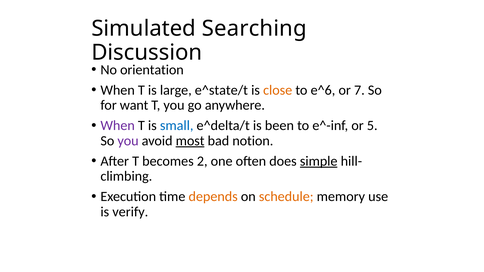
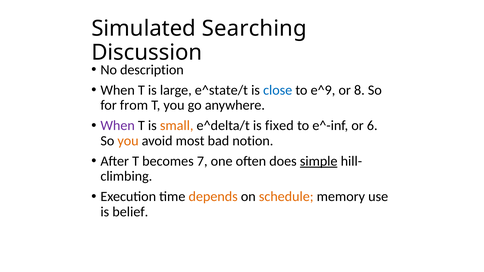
orientation: orientation -> description (152, 70)
close colour: orange -> blue (278, 90)
e^6: e^6 -> e^9 (323, 90)
7: 7 -> 8 (359, 90)
want: want -> from (134, 105)
small colour: blue -> orange (177, 126)
been: been -> fixed (279, 126)
5: 5 -> 6 (372, 126)
you colour: purple -> orange (128, 141)
most underline: present -> none (190, 141)
2: 2 -> 7 (202, 161)
verify: verify -> belief (130, 212)
